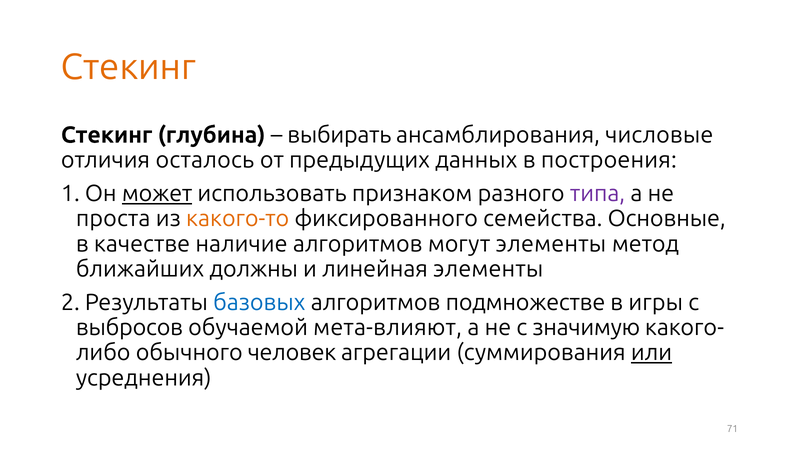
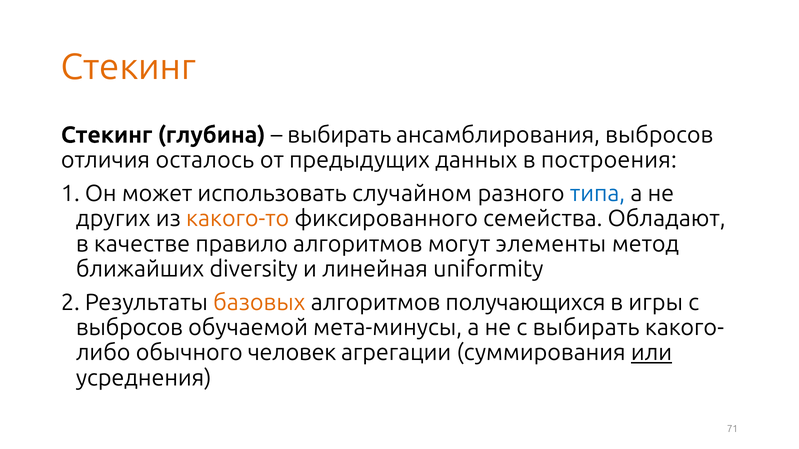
ансамблирования числовые: числовые -> выбросов (659, 135)
может underline: present -> none (157, 194)
признаком: признаком -> случайном (412, 194)
типа colour: purple -> blue (598, 194)
проста: проста -> других (113, 219)
Основные: Основные -> Обладают (667, 219)
наличие: наличие -> правило (242, 244)
должны: должны -> diversity (254, 269)
линейная элементы: элементы -> uniformity (488, 269)
базовых colour: blue -> orange (259, 303)
подмножестве: подмножестве -> получающихся (525, 303)
мета-влияют: мета-влияют -> мета-минусы (388, 328)
с значимую: значимую -> выбирать (586, 328)
